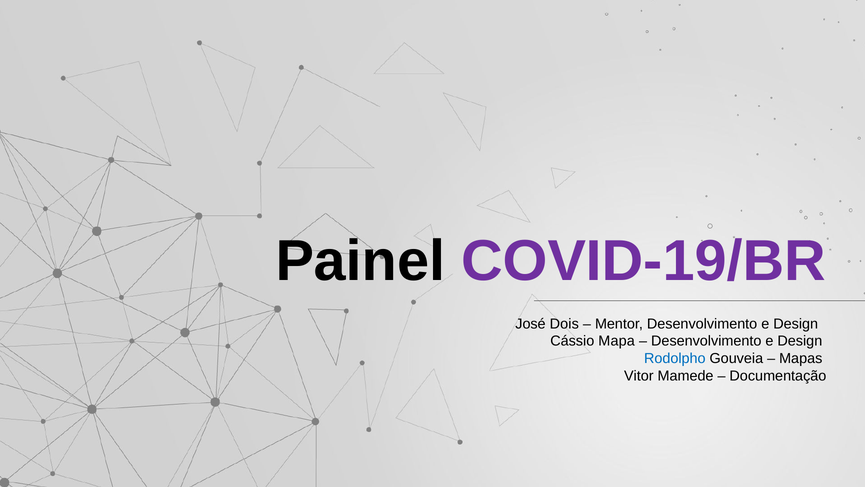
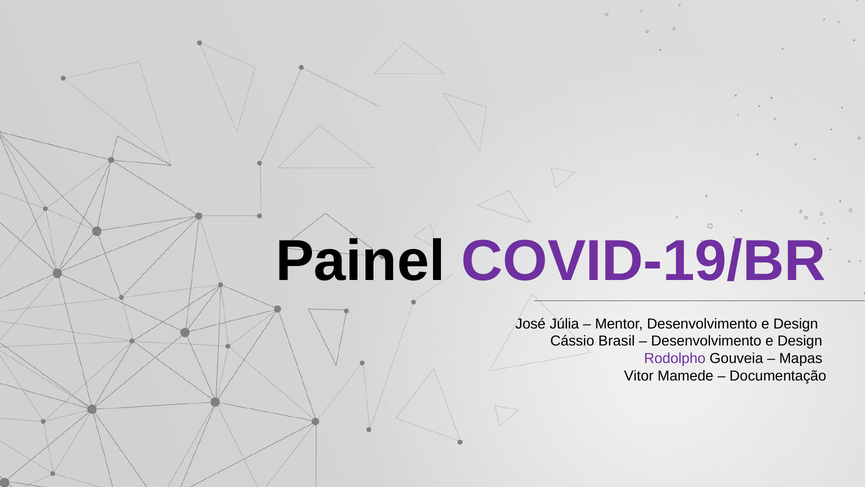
Dois: Dois -> Júlia (564, 324)
Mapa: Mapa -> Brasil (617, 341)
Rodolpho colour: blue -> purple (675, 358)
